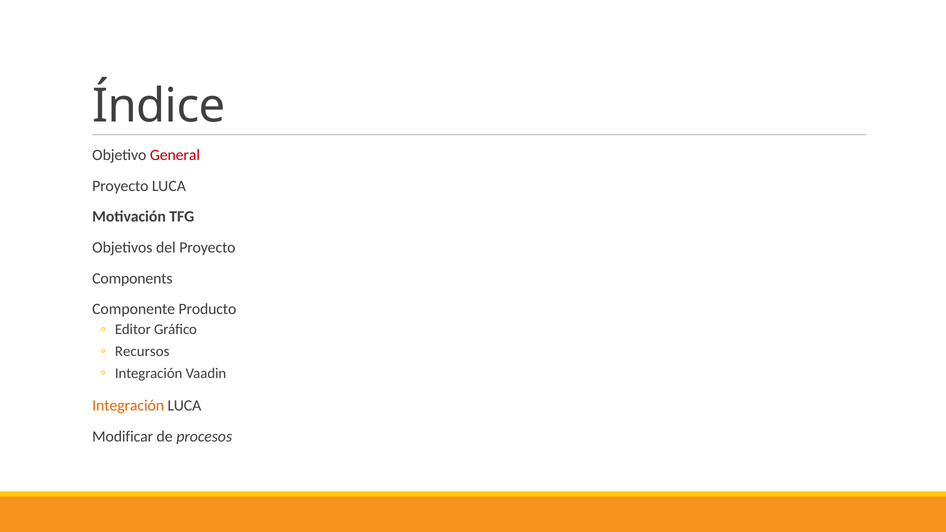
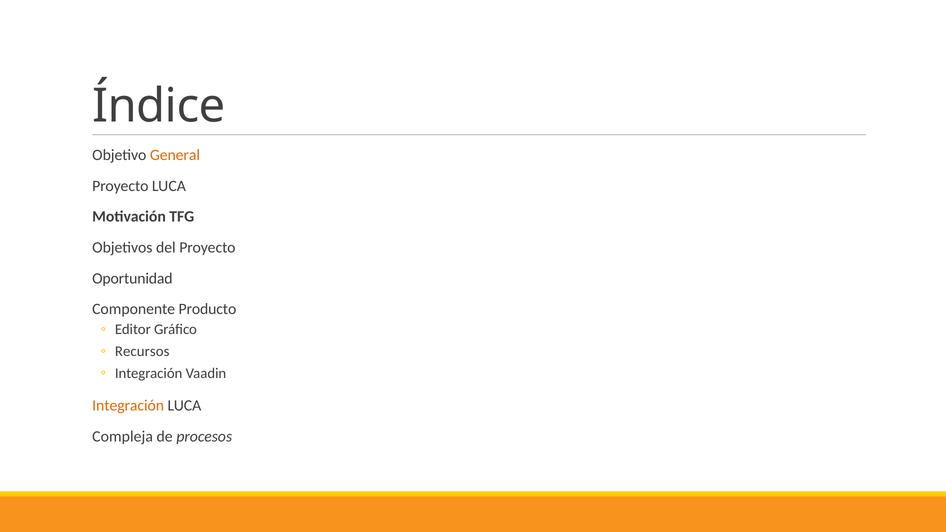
General colour: red -> orange (175, 155)
Components: Components -> Oportunidad (132, 278)
Modificar: Modificar -> Compleja (123, 437)
